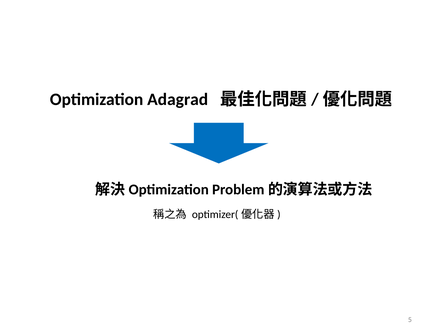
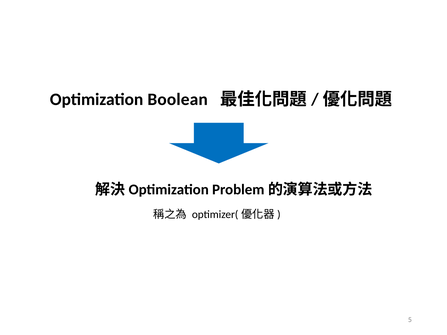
Adagrad: Adagrad -> Boolean (178, 100)
